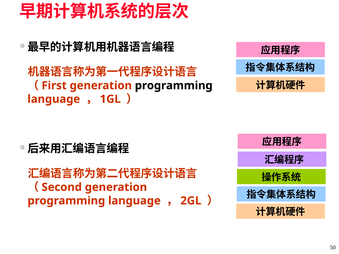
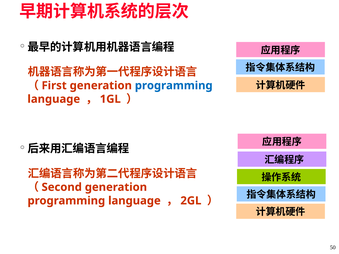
programming colour: black -> blue (174, 86)
